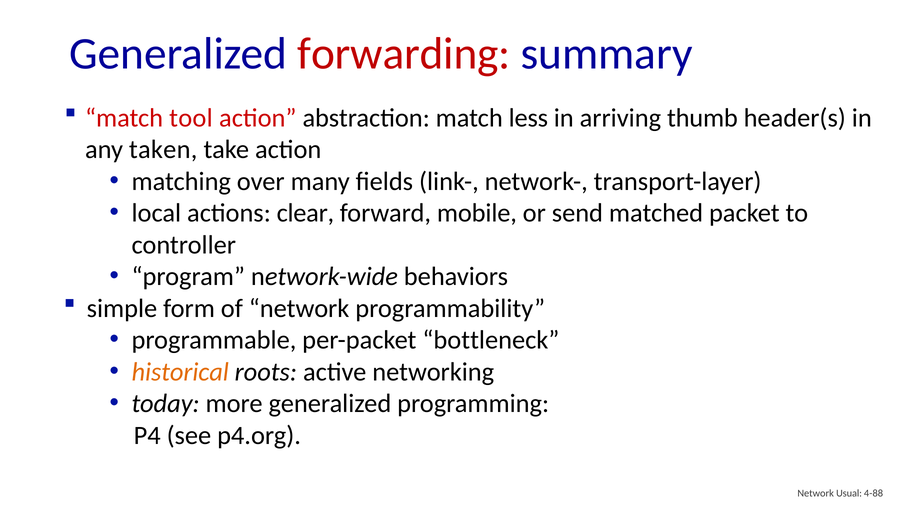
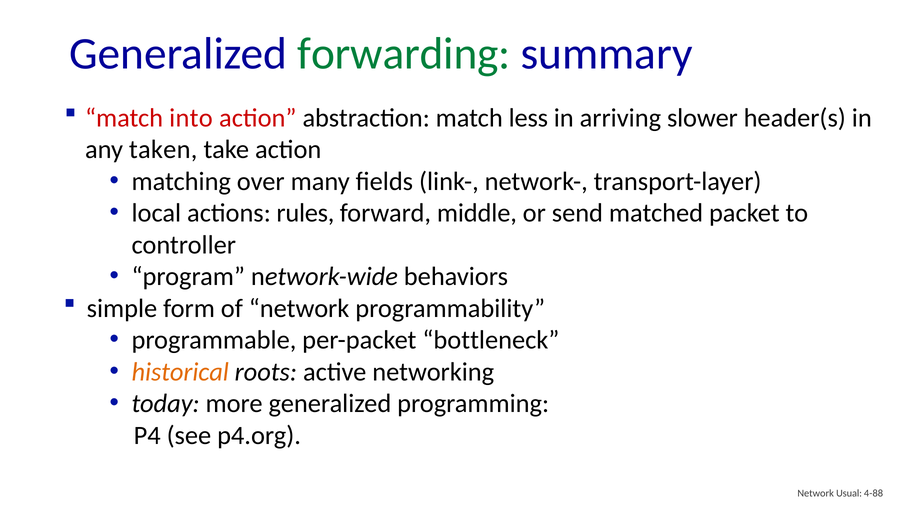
forwarding colour: red -> green (404, 54)
tool: tool -> into (191, 118)
thumb: thumb -> slower (702, 118)
clear: clear -> rules (305, 213)
mobile: mobile -> middle (477, 213)
